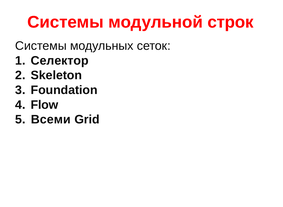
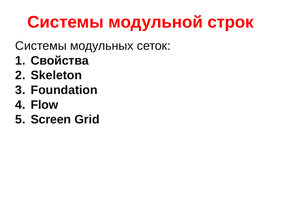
Селектор: Селектор -> Свойства (60, 61)
Всеми: Всеми -> Screen (51, 120)
